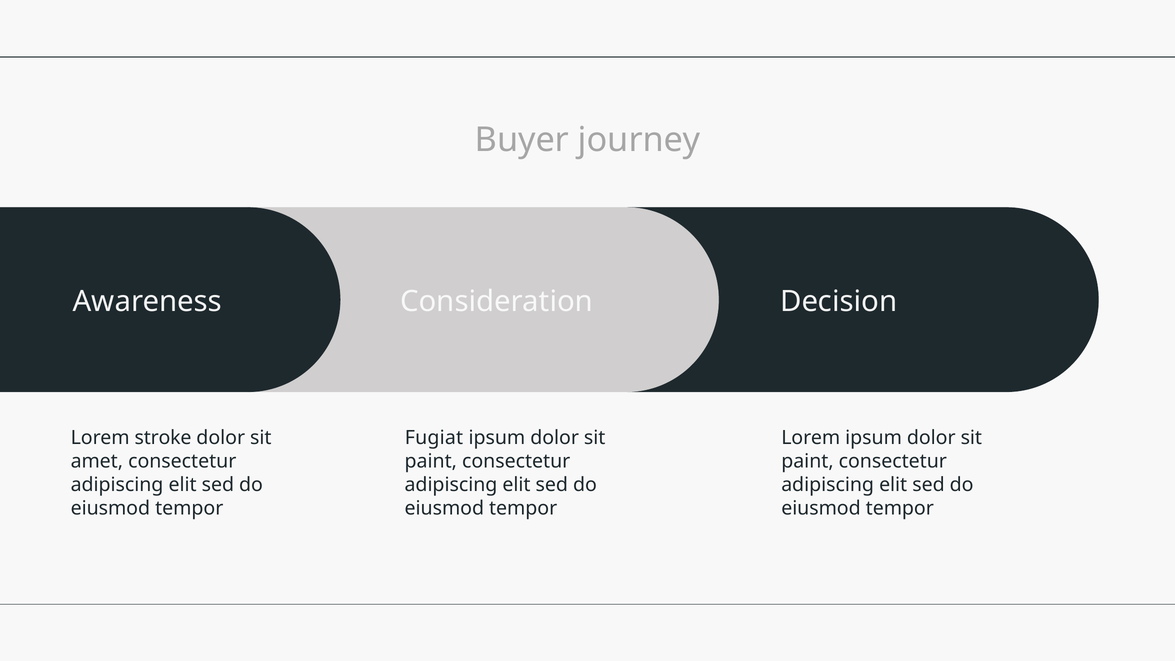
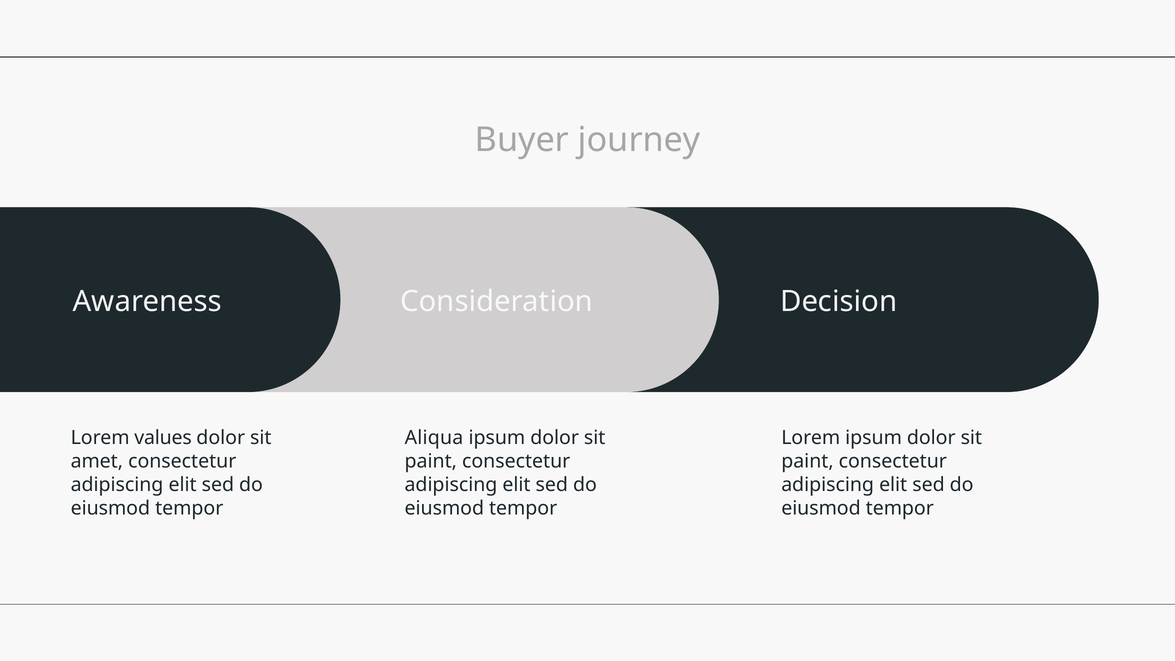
stroke: stroke -> values (163, 438)
Fugiat: Fugiat -> Aliqua (434, 438)
